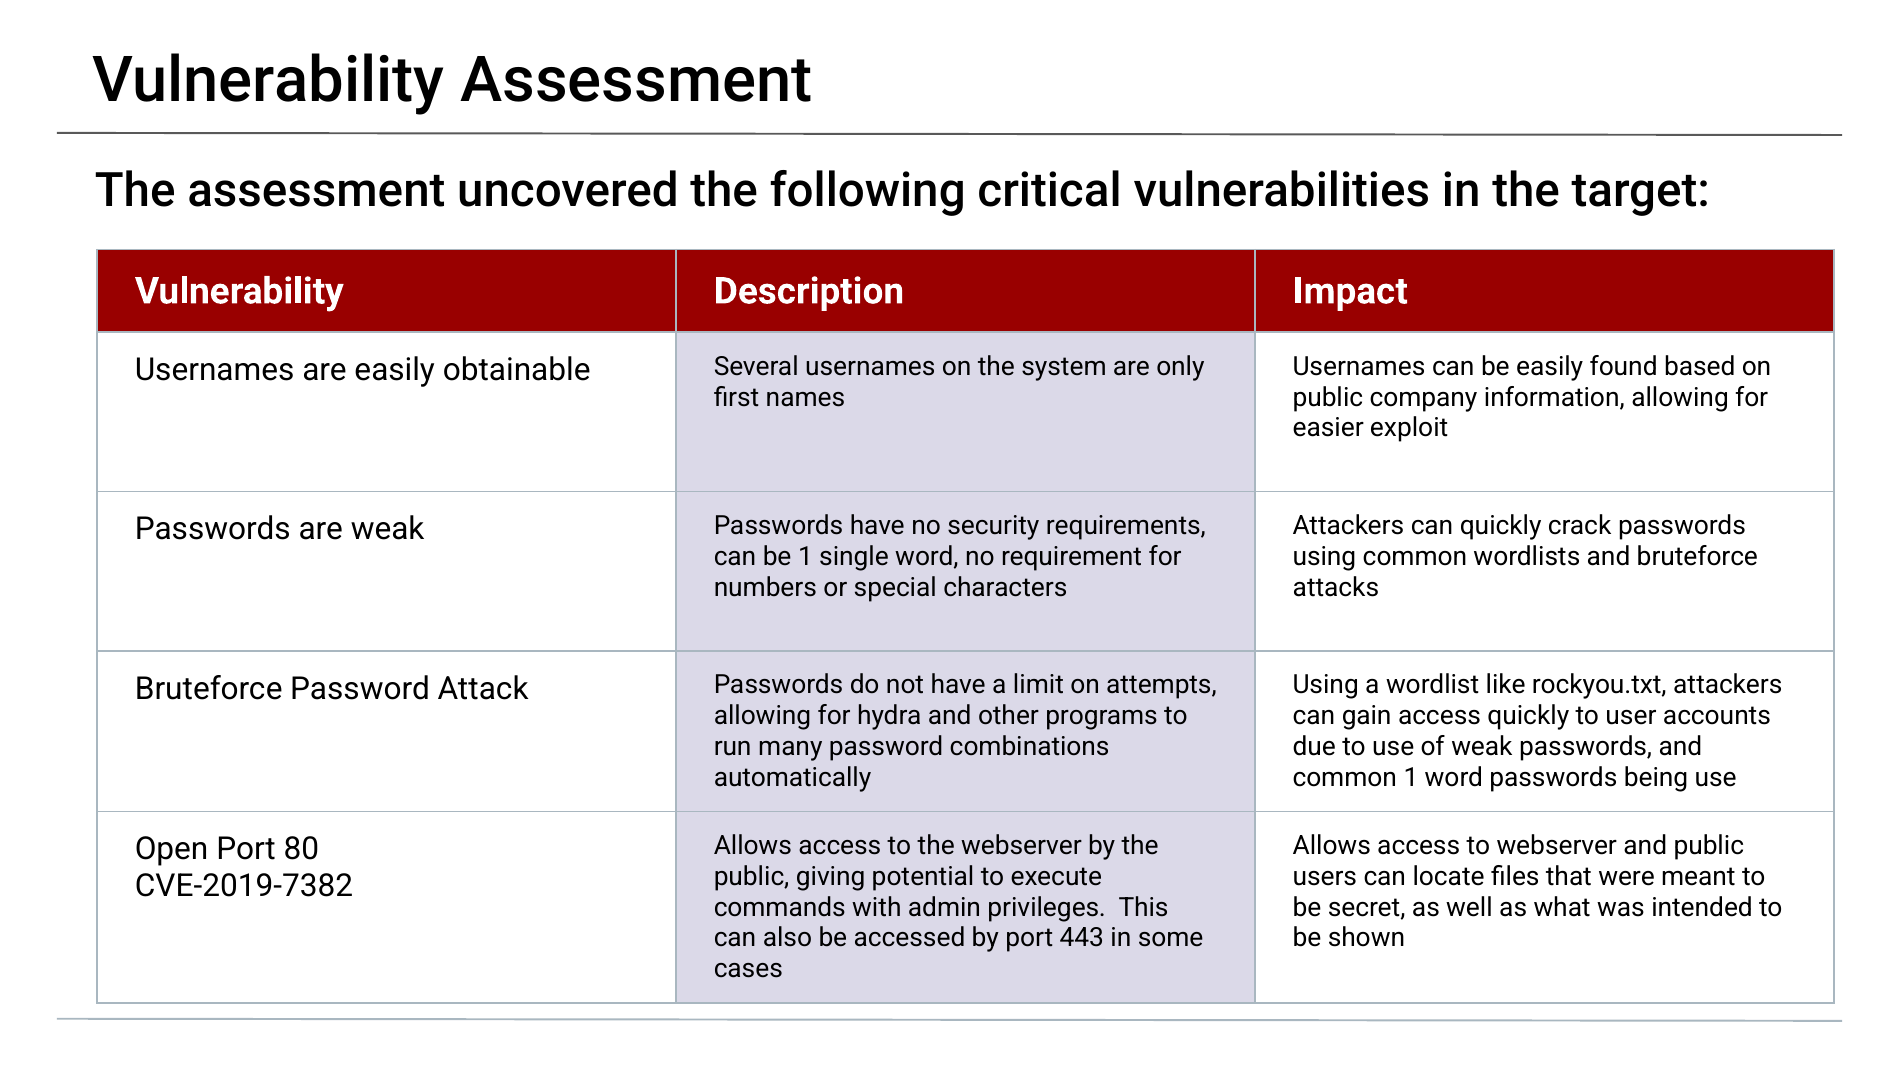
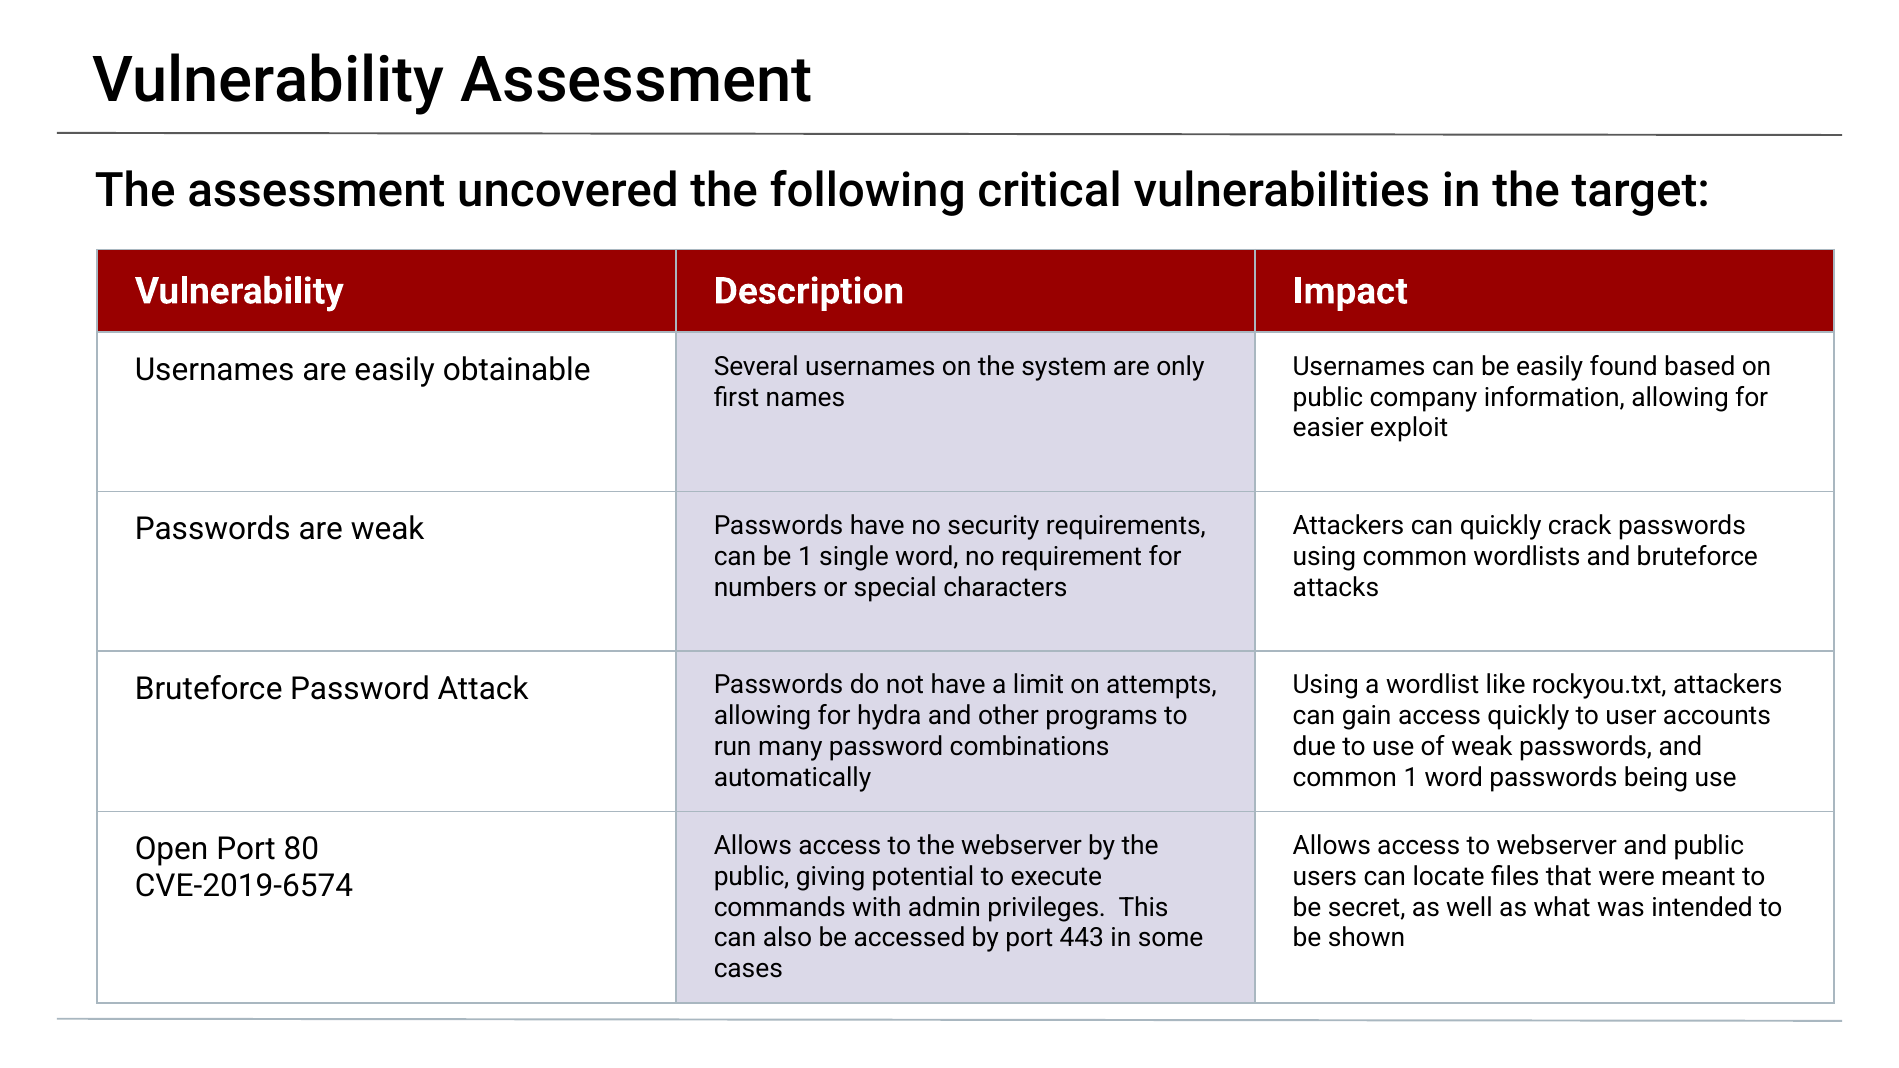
CVE-2019-7382: CVE-2019-7382 -> CVE-2019-6574 (244, 887)
